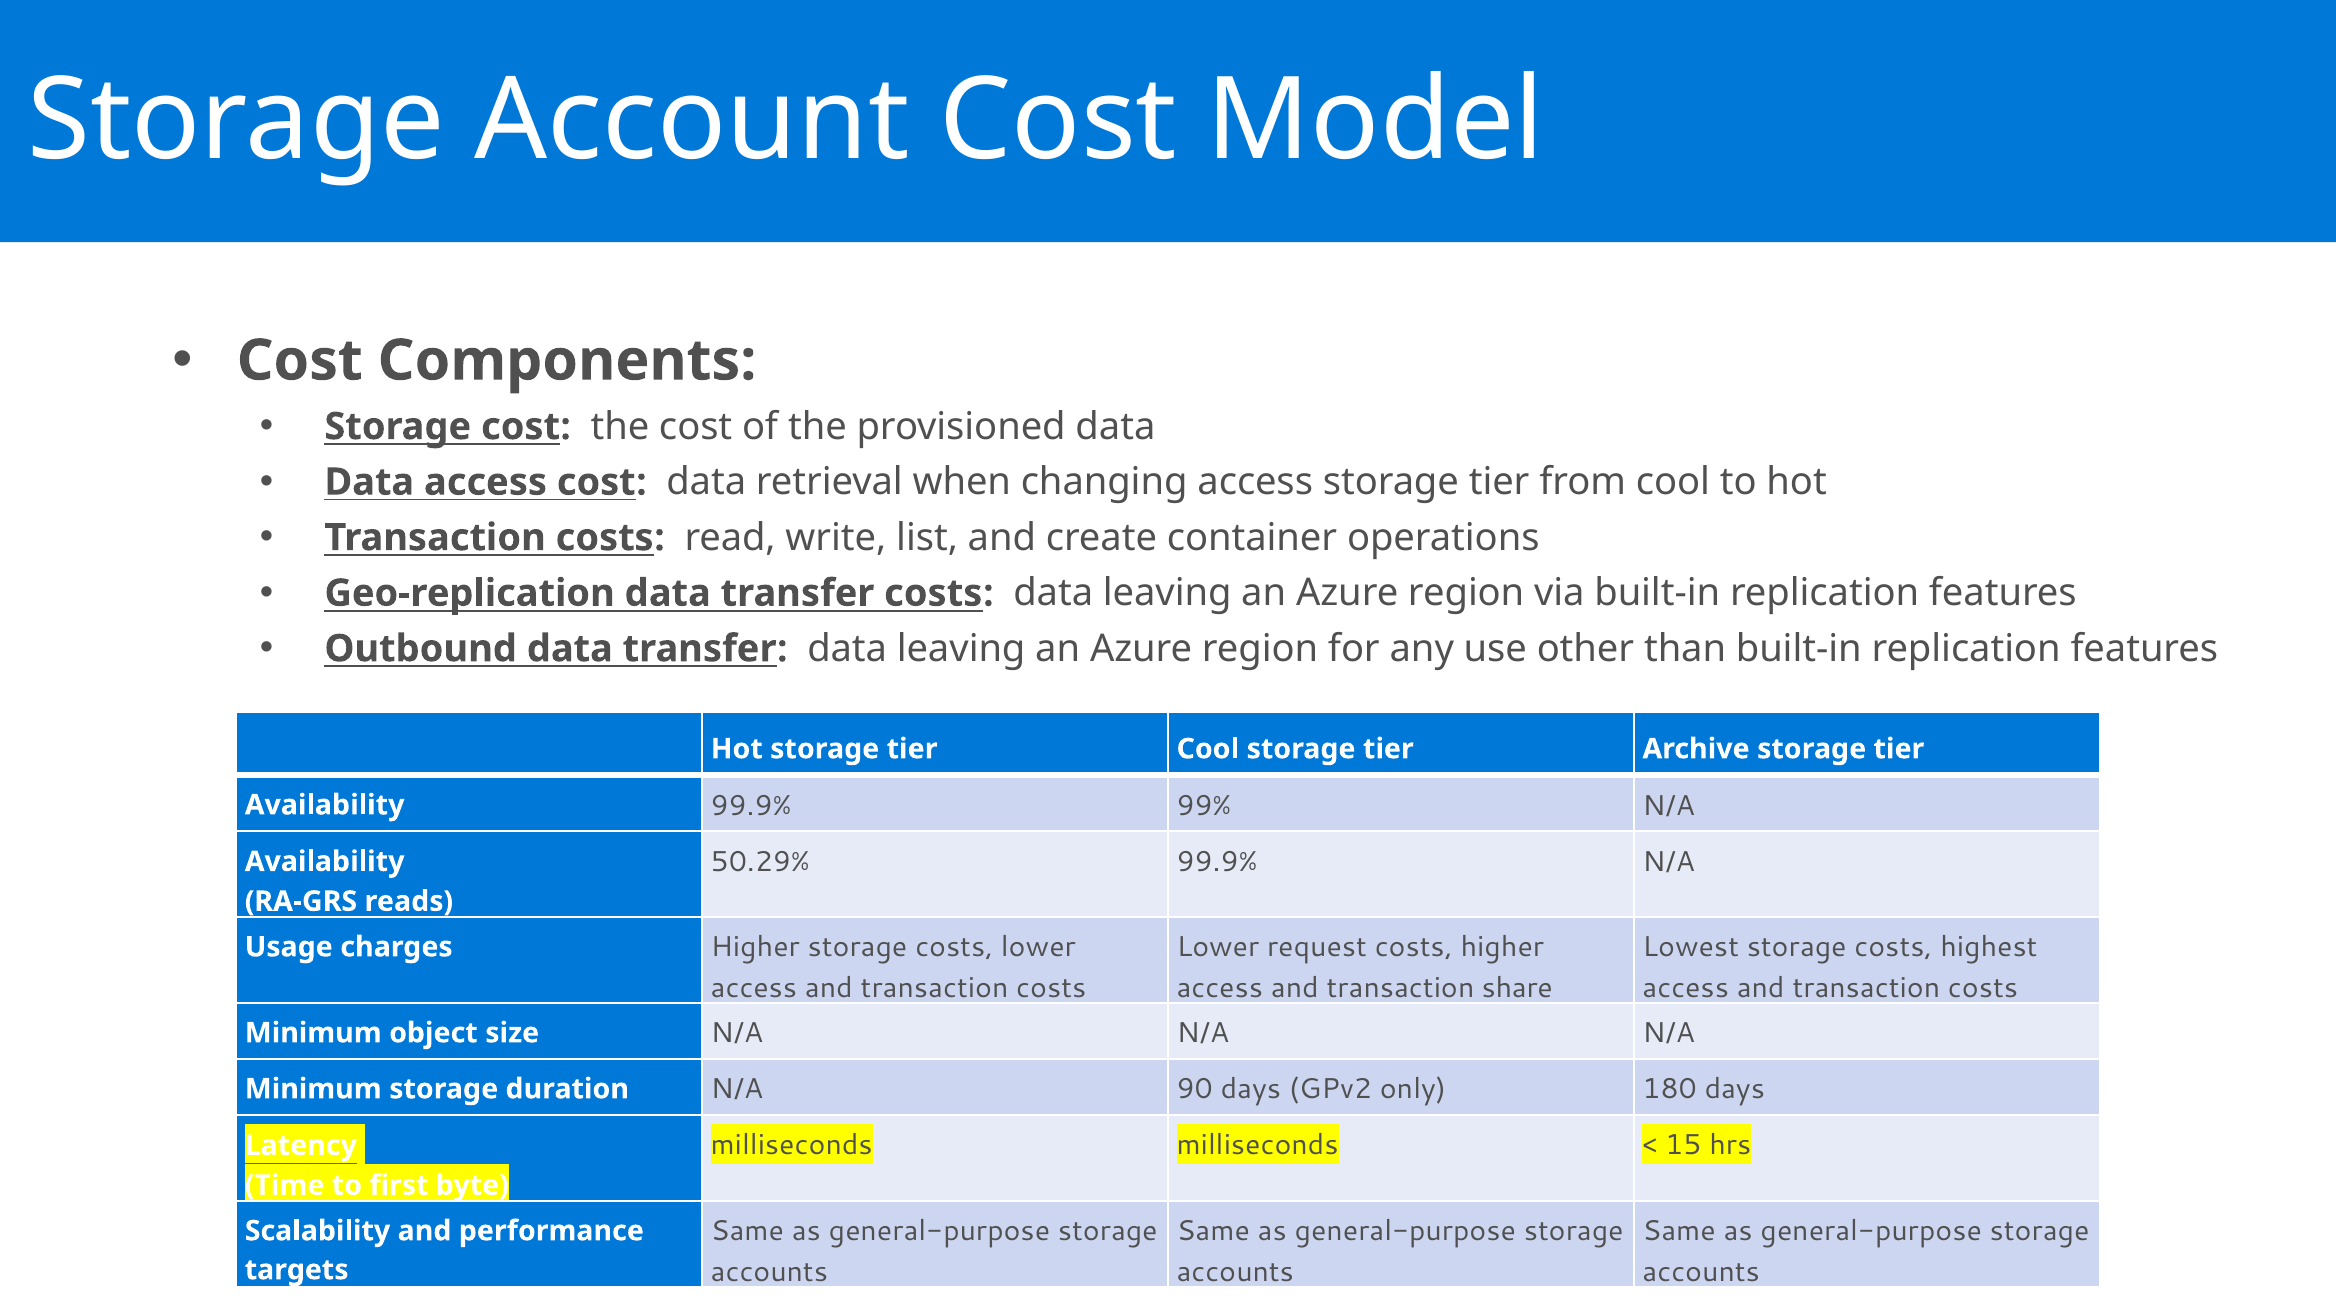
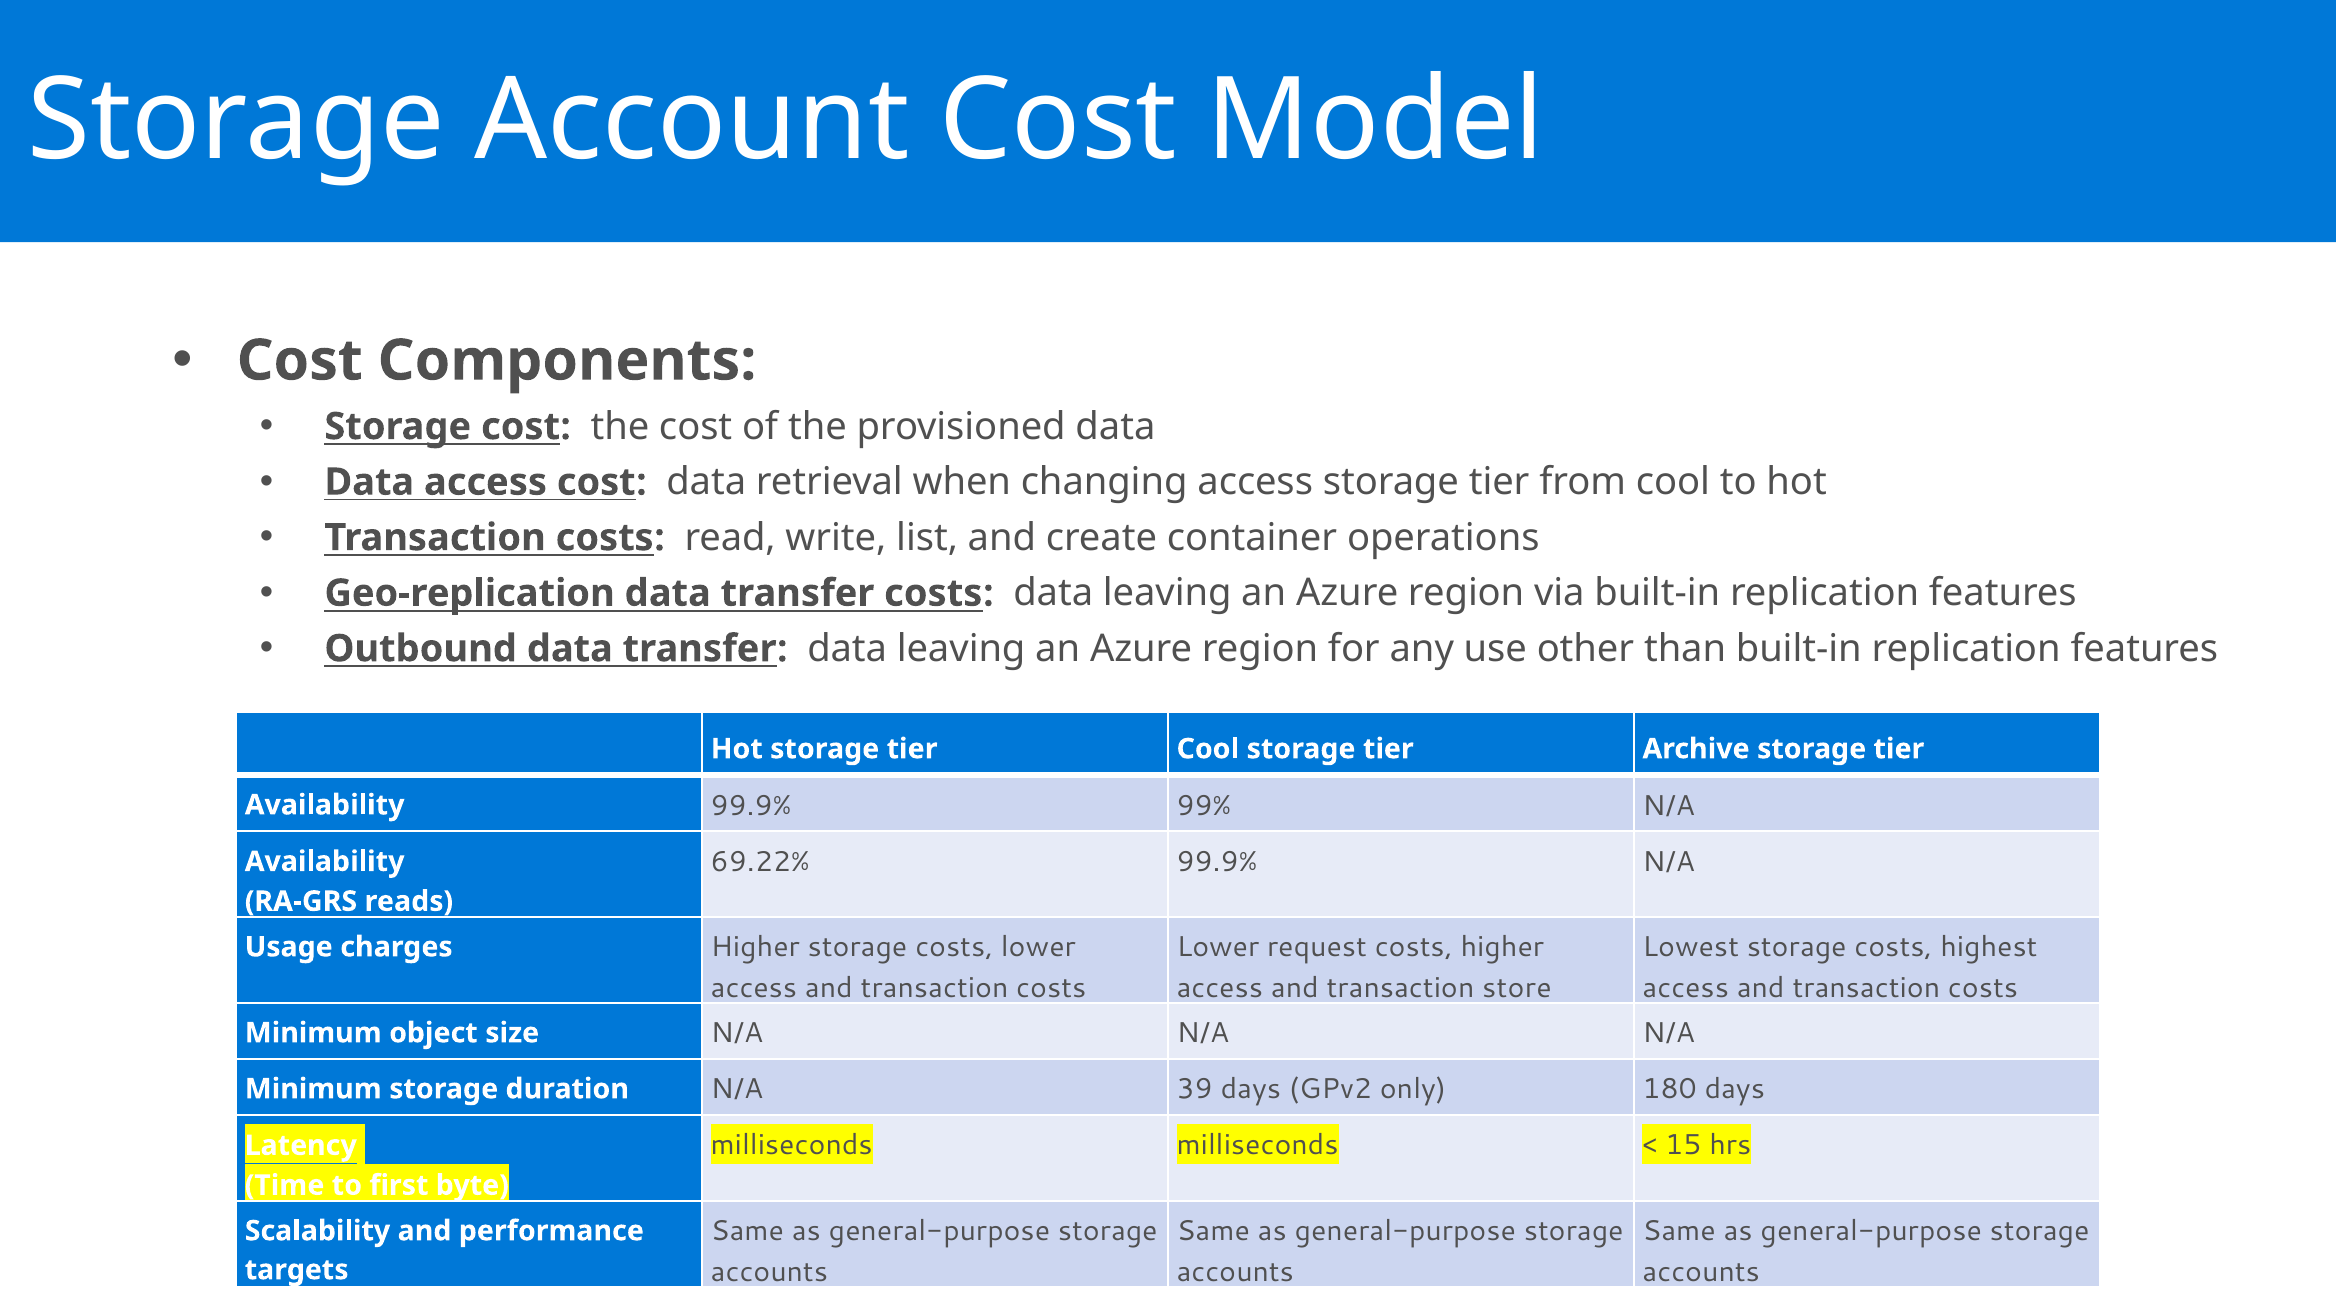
50.29%: 50.29% -> 69.22% (760, 861)
share: share -> store (1517, 988)
90: 90 -> 39 (1195, 1089)
